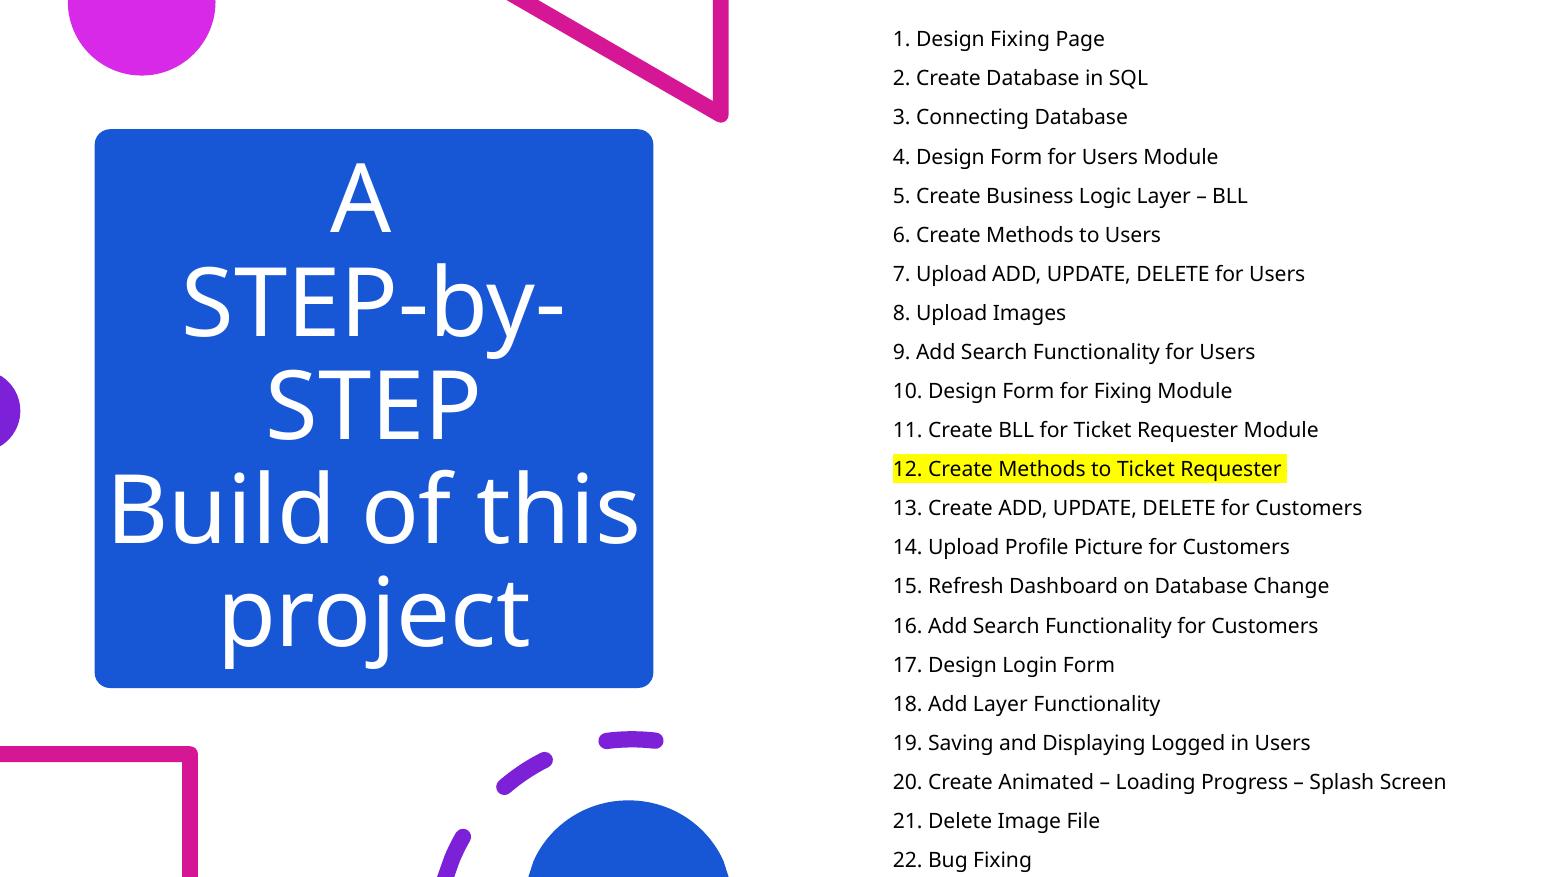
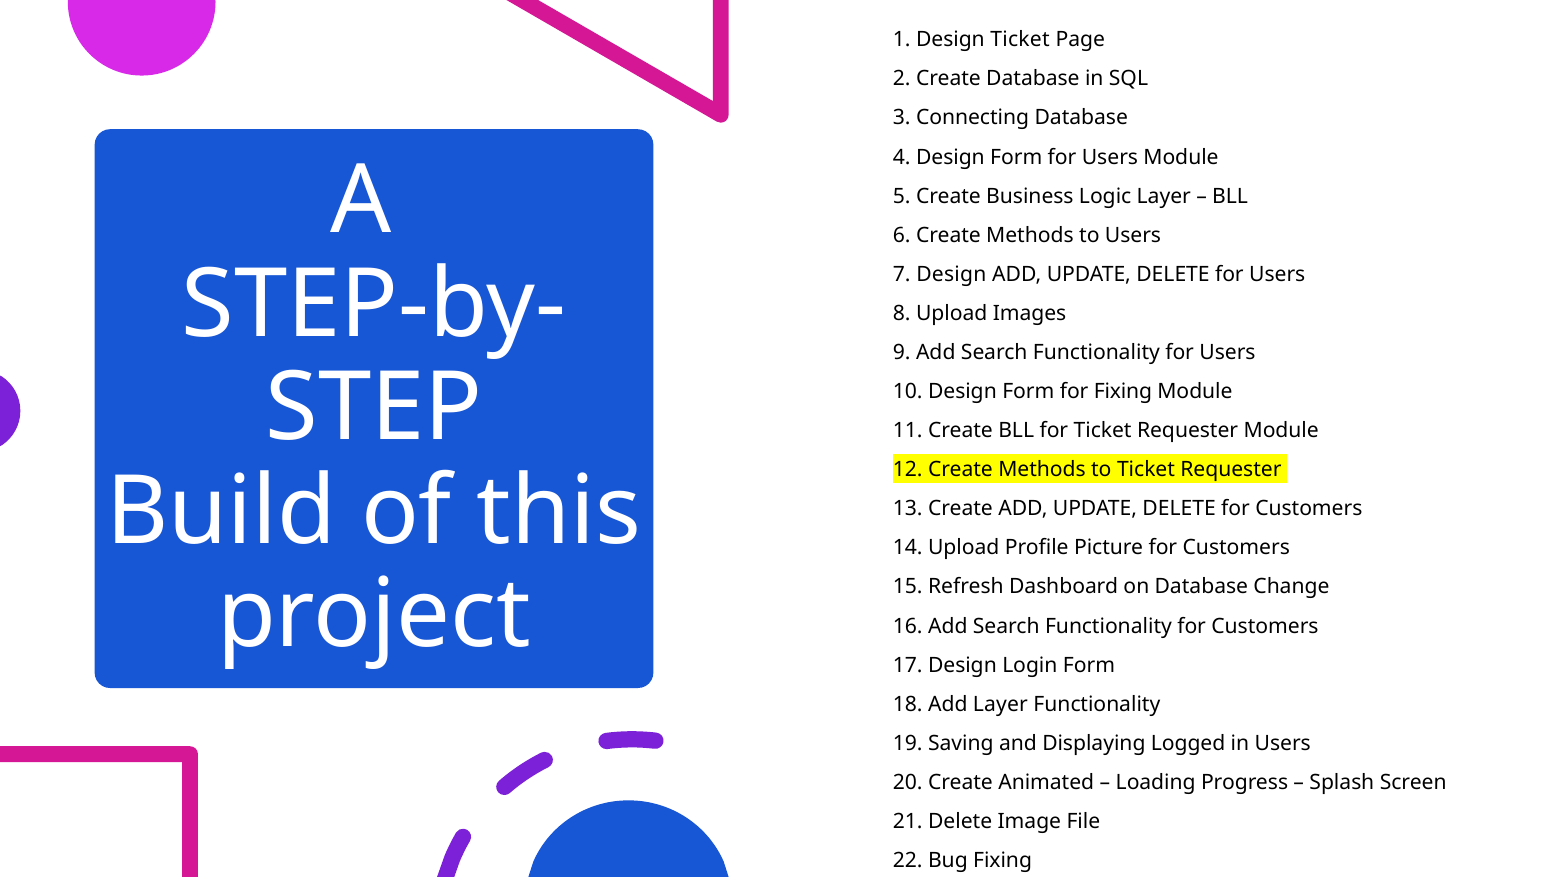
Design Fixing: Fixing -> Ticket (1020, 40)
7 Upload: Upload -> Design (951, 274)
